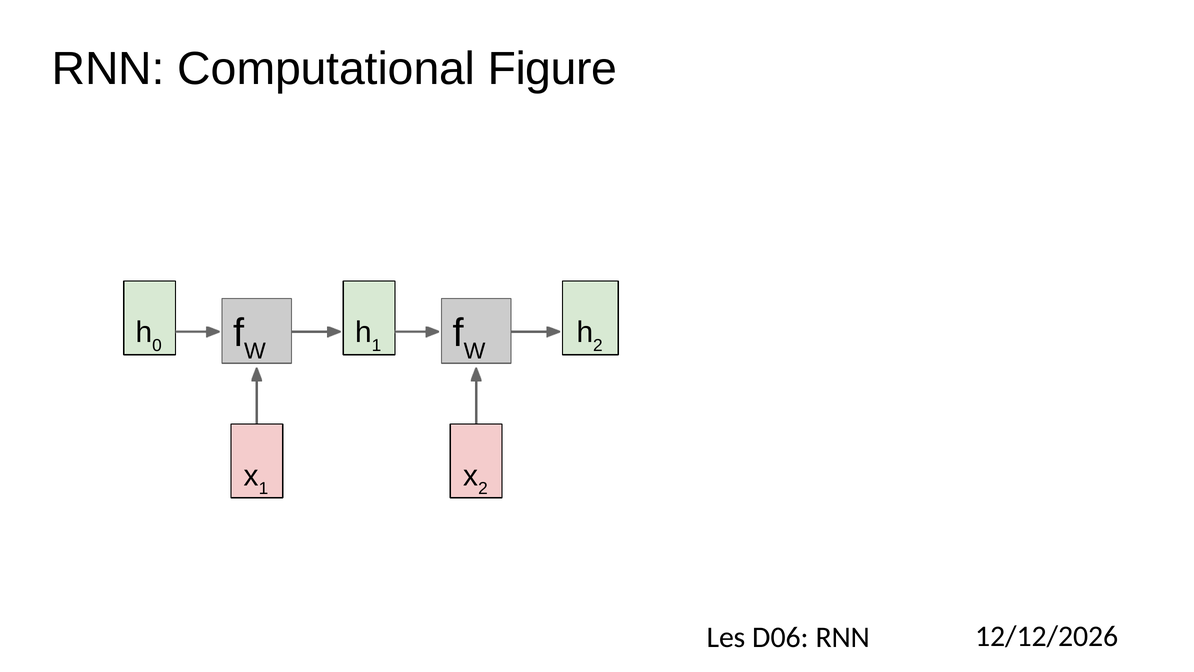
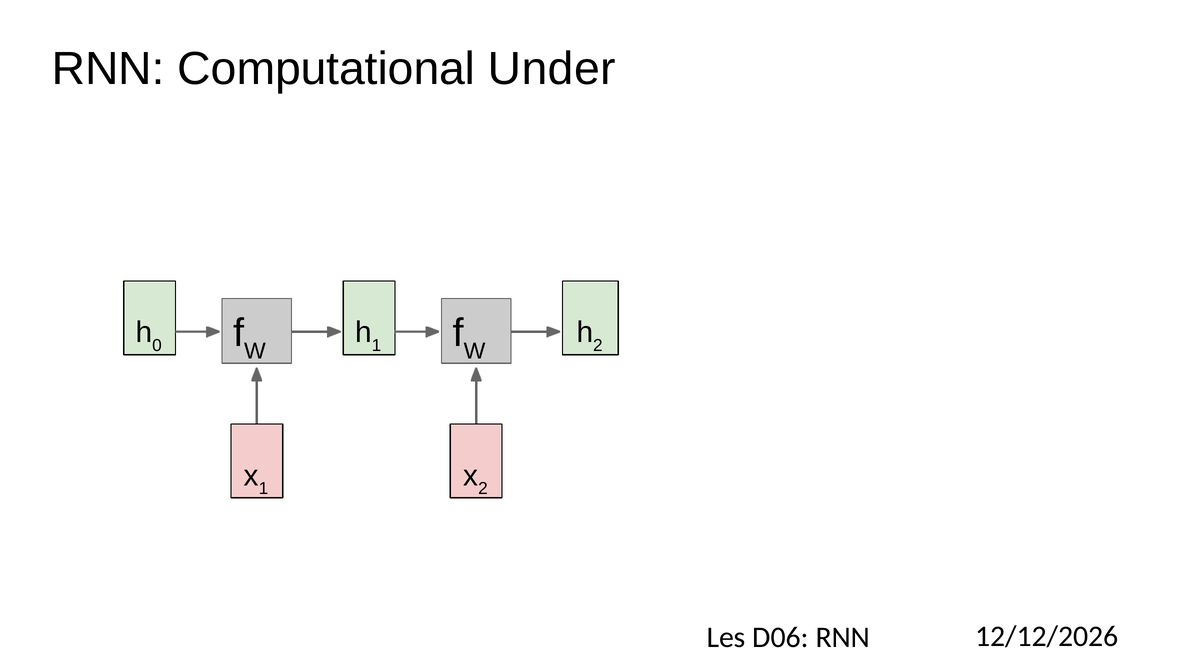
Figure: Figure -> Under (552, 69)
